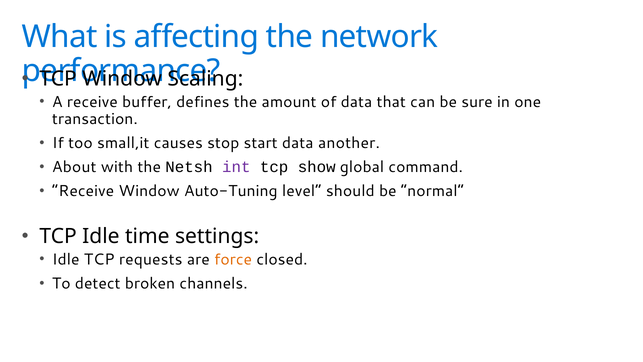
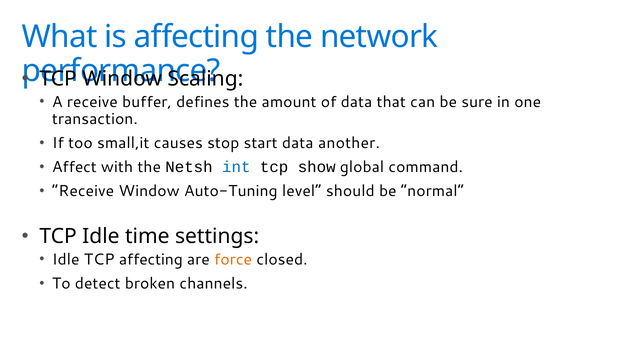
About: About -> Affect (74, 167)
int colour: purple -> blue (236, 167)
TCP requests: requests -> affecting (151, 259)
